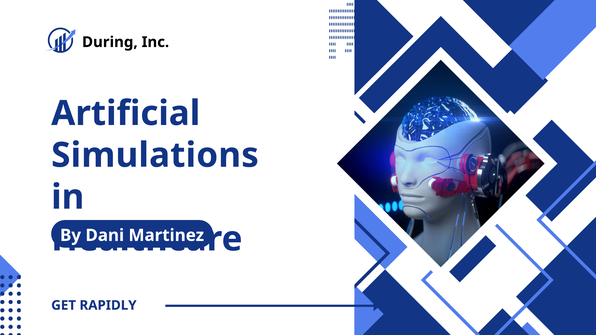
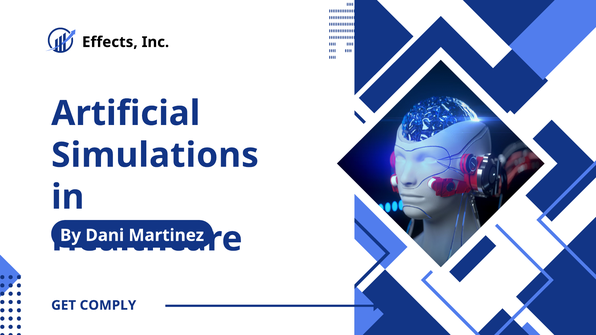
During: During -> Effects (110, 42)
RAPIDLY: RAPIDLY -> COMPLY (108, 306)
